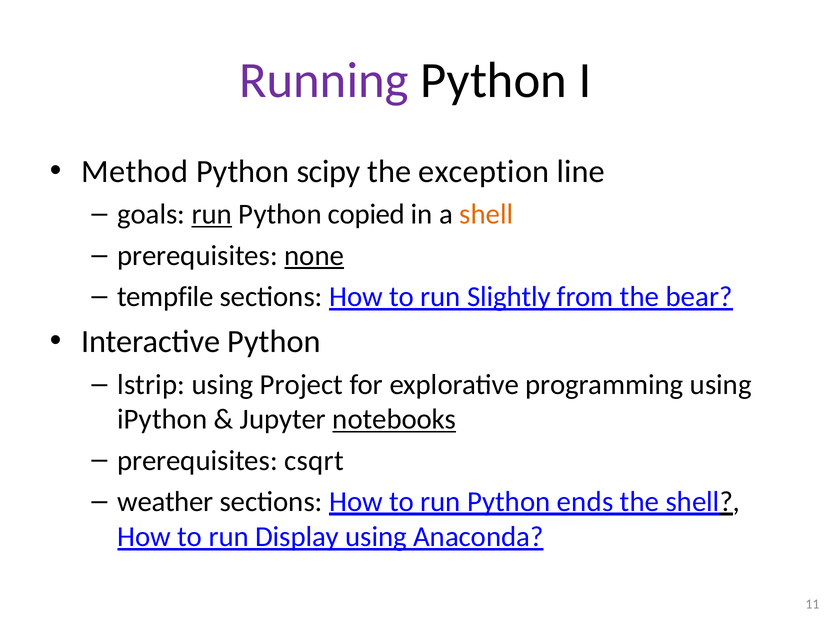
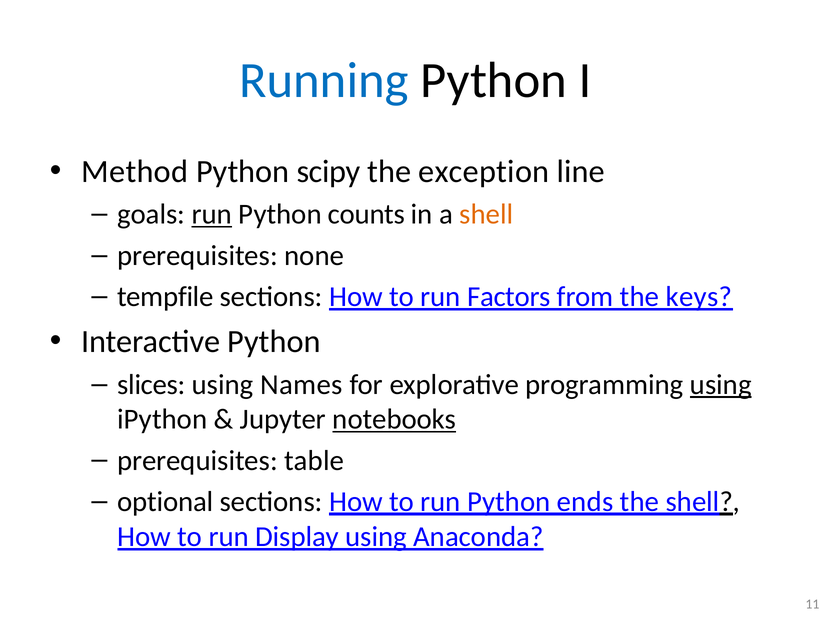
Running colour: purple -> blue (324, 80)
copied: copied -> counts (366, 214)
none underline: present -> none (314, 255)
Slightly: Slightly -> Factors (509, 296)
bear: bear -> keys (699, 296)
lstrip: lstrip -> slices (151, 384)
Project: Project -> Names (301, 384)
using underline: none -> present (721, 384)
csqrt: csqrt -> table (314, 460)
weather: weather -> optional (165, 501)
